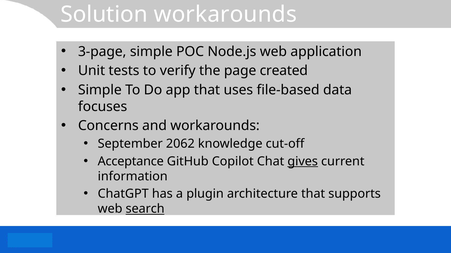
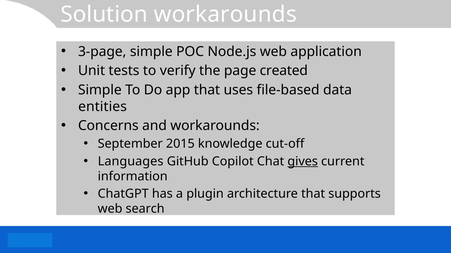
focuses: focuses -> entities (103, 107)
2062: 2062 -> 2015 (180, 144)
Acceptance: Acceptance -> Languages (131, 162)
search underline: present -> none (145, 209)
